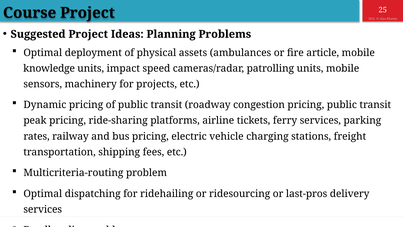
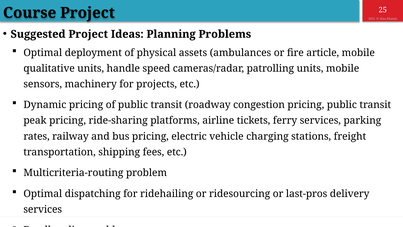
knowledge: knowledge -> qualitative (49, 68)
impact: impact -> handle (123, 68)
